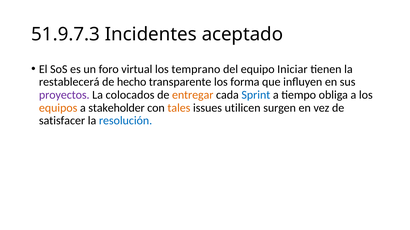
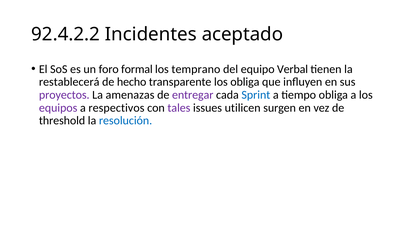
51.9.7.3: 51.9.7.3 -> 92.4.2.2 (66, 34)
virtual: virtual -> formal (137, 69)
Iniciar: Iniciar -> Verbal (293, 69)
los forma: forma -> obliga (245, 82)
colocados: colocados -> amenazas (130, 95)
entregar colour: orange -> purple (193, 95)
equipos colour: orange -> purple (58, 108)
stakeholder: stakeholder -> respectivos (116, 108)
tales colour: orange -> purple (179, 108)
satisfacer: satisfacer -> threshold (62, 121)
